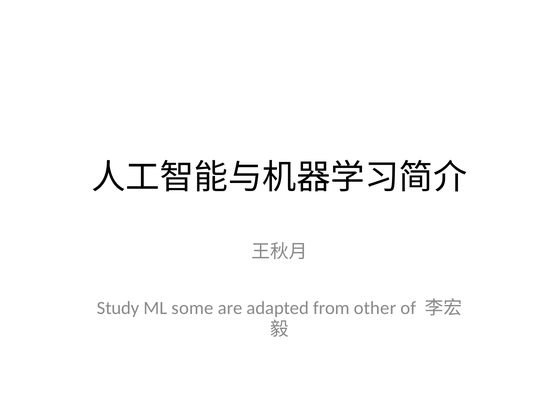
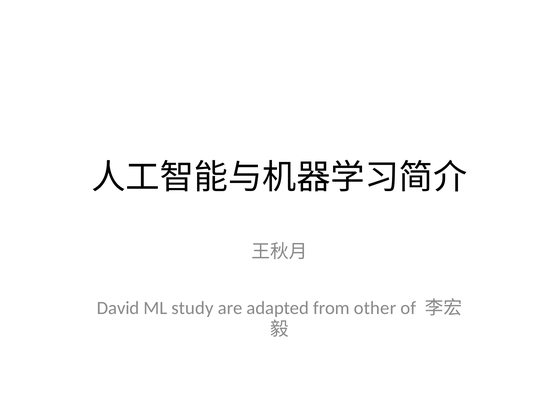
Study: Study -> David (118, 308)
some: some -> study (193, 308)
